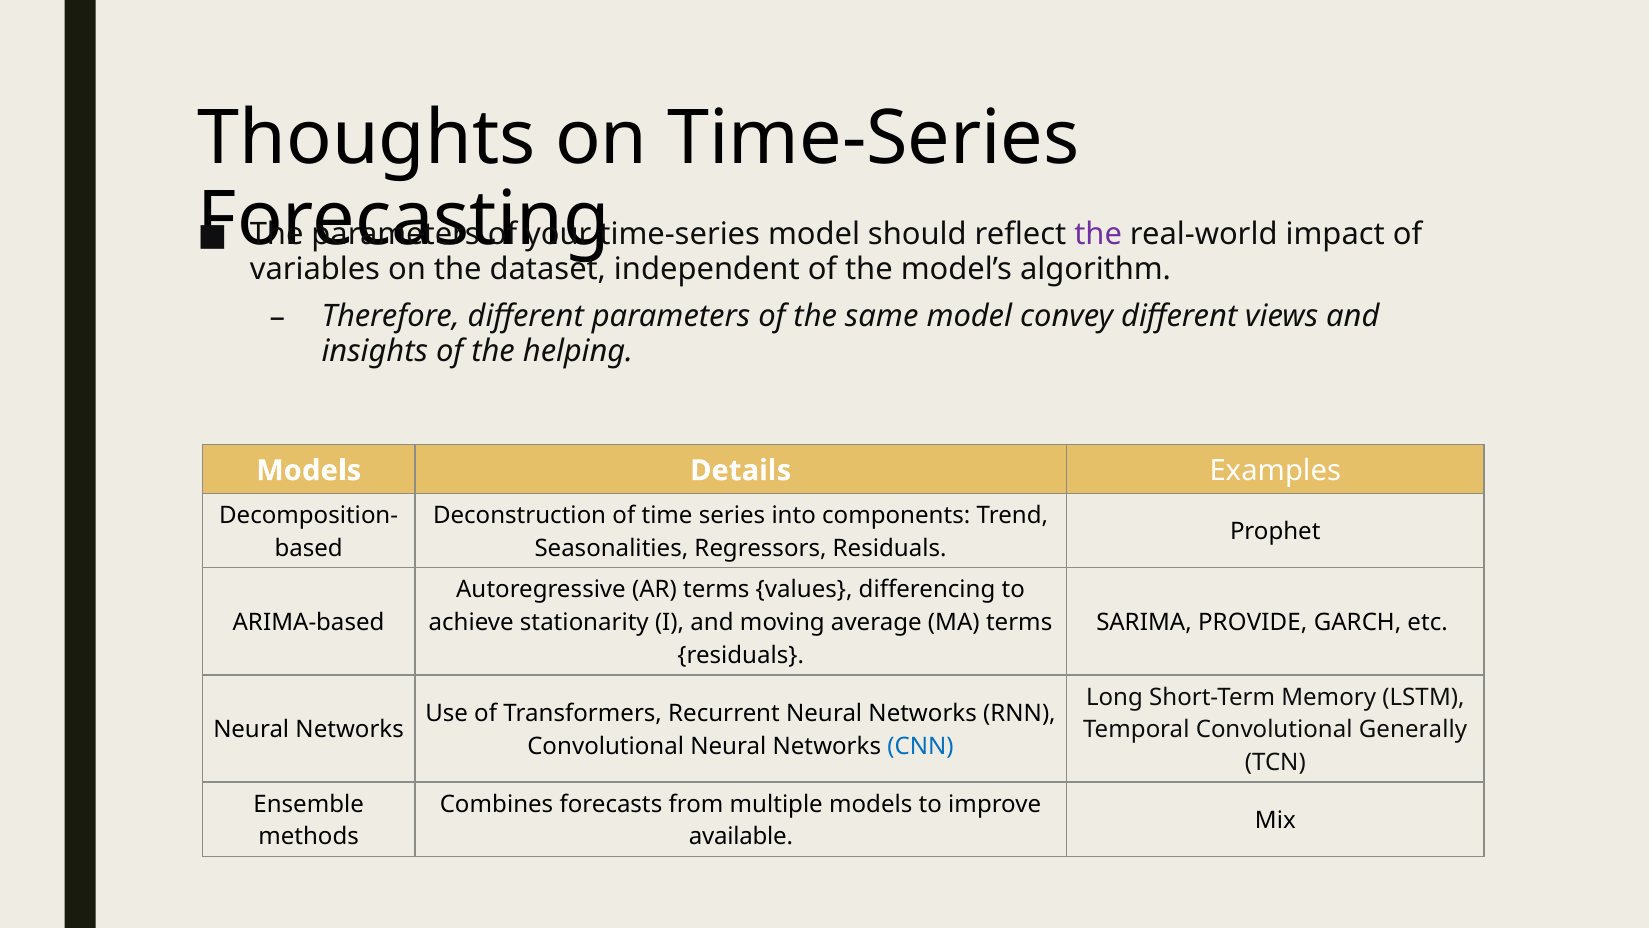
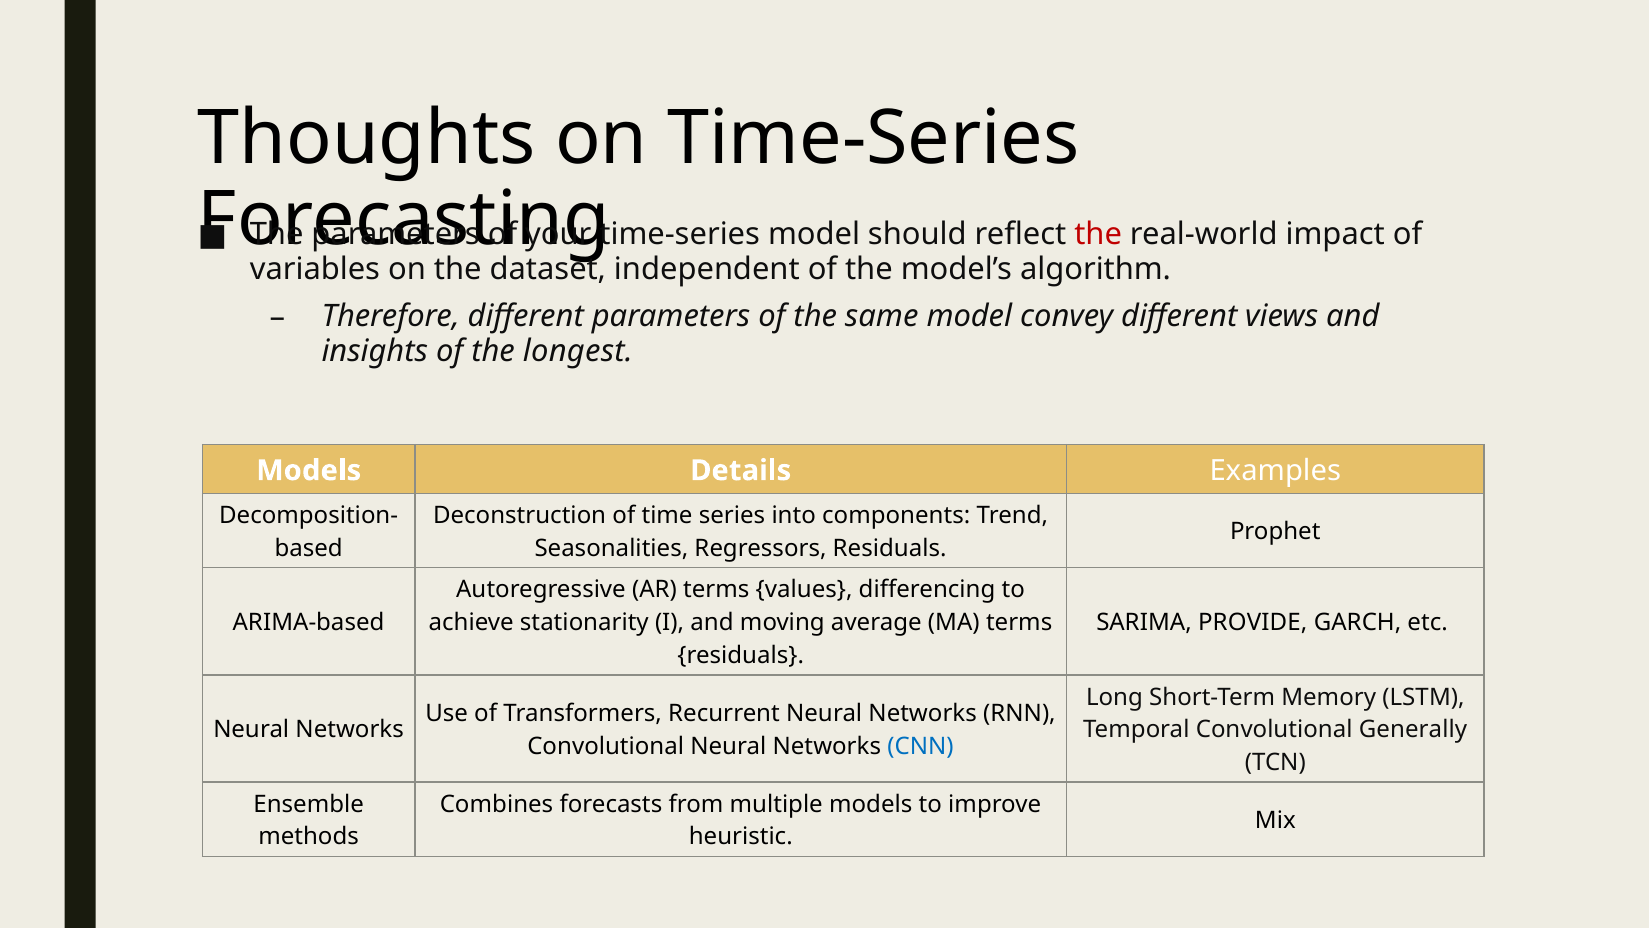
the colour: purple -> red (1098, 235)
helping: helping -> longest (578, 351)
available: available -> heuristic (741, 837)
